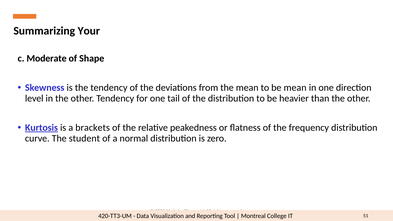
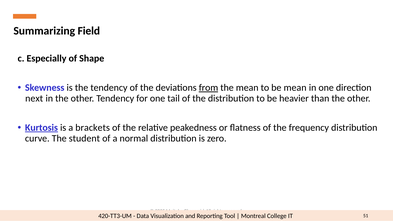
Your: Your -> Field (89, 31)
Moderate: Moderate -> Especially (47, 58)
from underline: none -> present (208, 88)
level: level -> next (34, 98)
